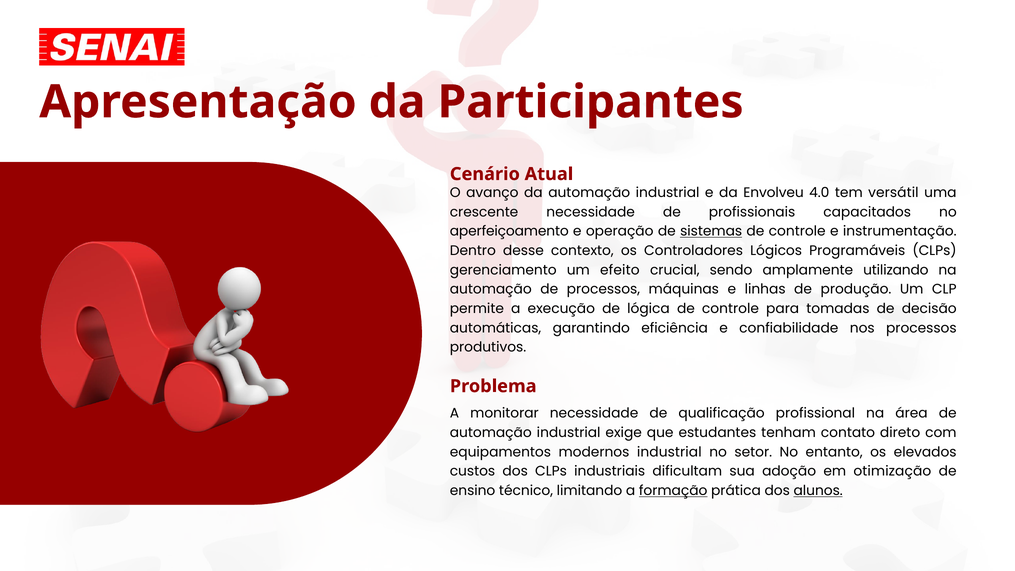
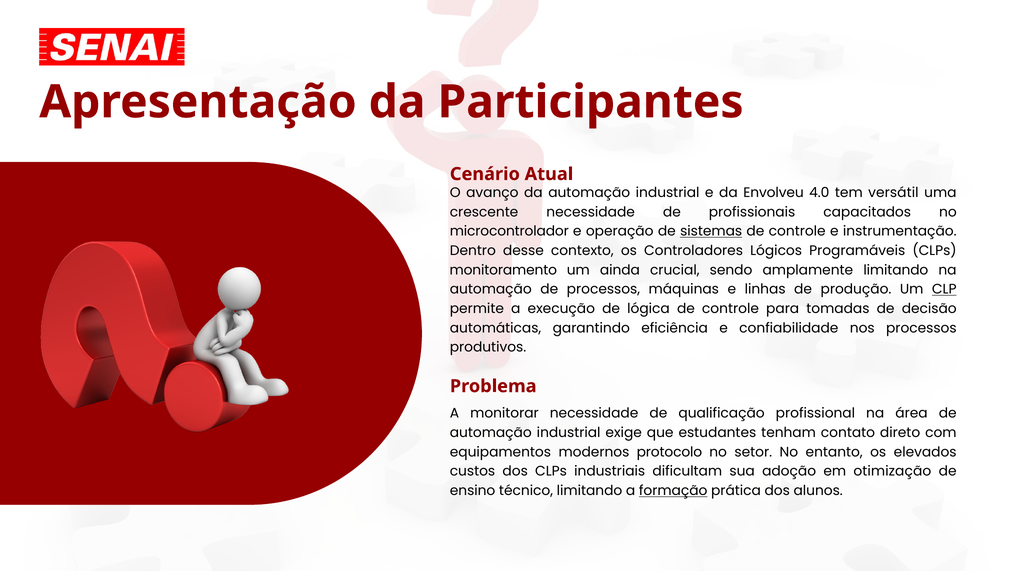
aperfeiçoamento: aperfeiçoamento -> microcontrolador (509, 231)
gerenciamento: gerenciamento -> monitoramento (503, 270)
efeito: efeito -> ainda (620, 270)
amplamente utilizando: utilizando -> limitando (896, 270)
CLP underline: none -> present (944, 289)
modernos industrial: industrial -> protocolo (669, 452)
alunos underline: present -> none (818, 491)
